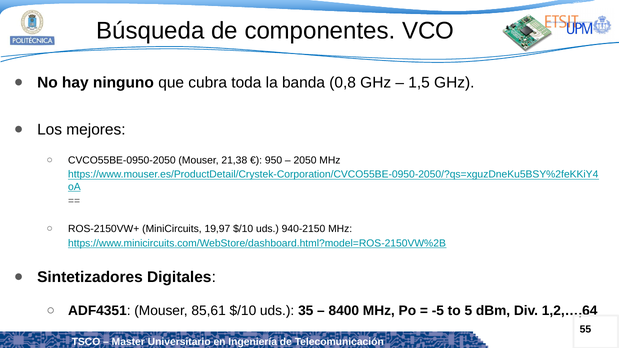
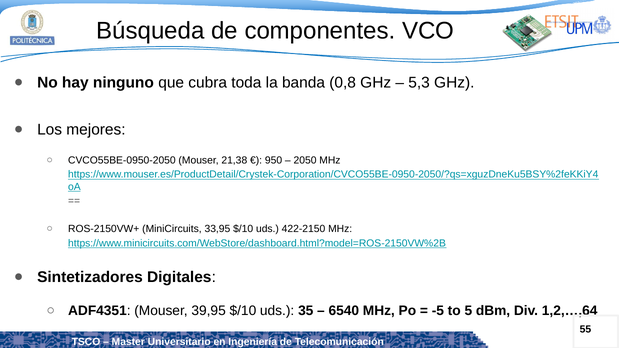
1,5: 1,5 -> 5,3 (419, 83)
19,97: 19,97 -> 33,95 (217, 229)
940-2150: 940-2150 -> 422-2150 (304, 229)
85,61: 85,61 -> 39,95 (209, 311)
8400: 8400 -> 6540 (344, 311)
